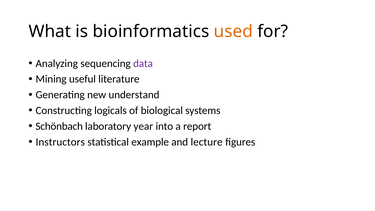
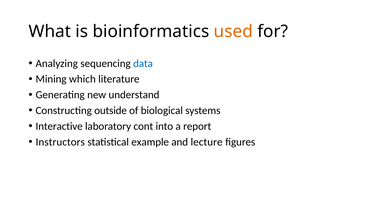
data colour: purple -> blue (143, 63)
useful: useful -> which (82, 79)
logicals: logicals -> outside (111, 110)
Schönbach: Schönbach -> Interactive (59, 126)
year: year -> cont (143, 126)
